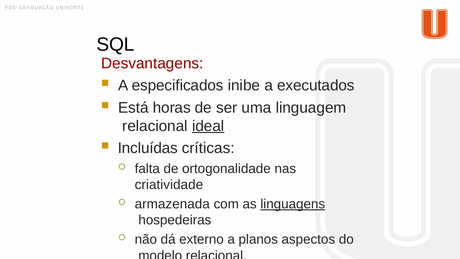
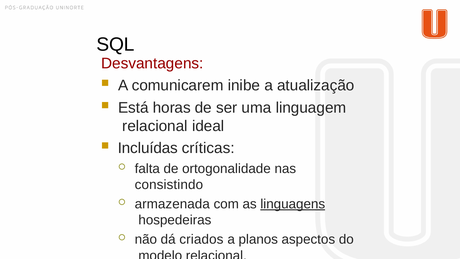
especificados: especificados -> comunicarem (178, 85)
executados: executados -> atualização (316, 85)
ideal underline: present -> none (208, 126)
criatividade: criatividade -> consistindo (169, 185)
externo: externo -> criados (201, 239)
